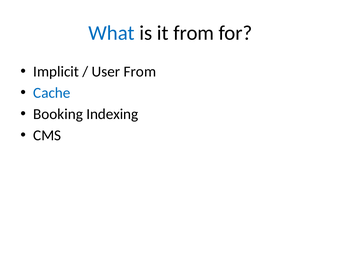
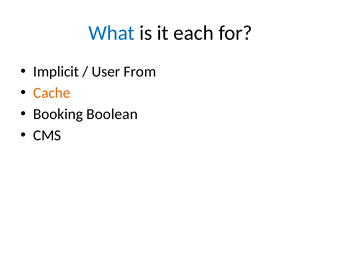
it from: from -> each (194, 33)
Cache colour: blue -> orange (52, 93)
Indexing: Indexing -> Boolean (112, 114)
